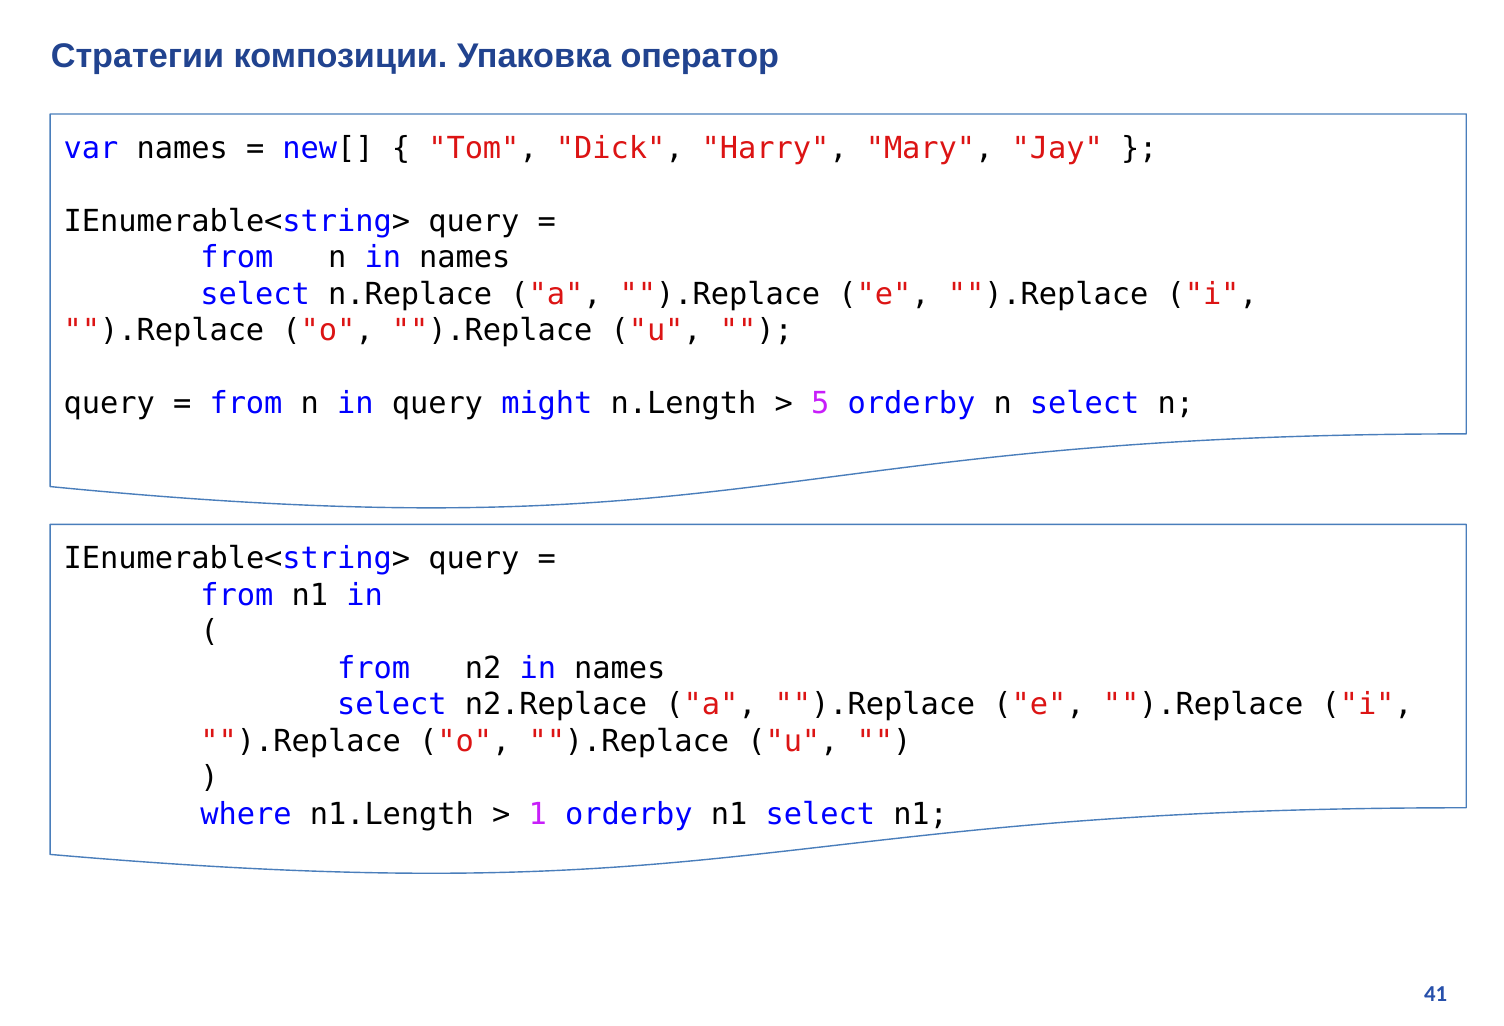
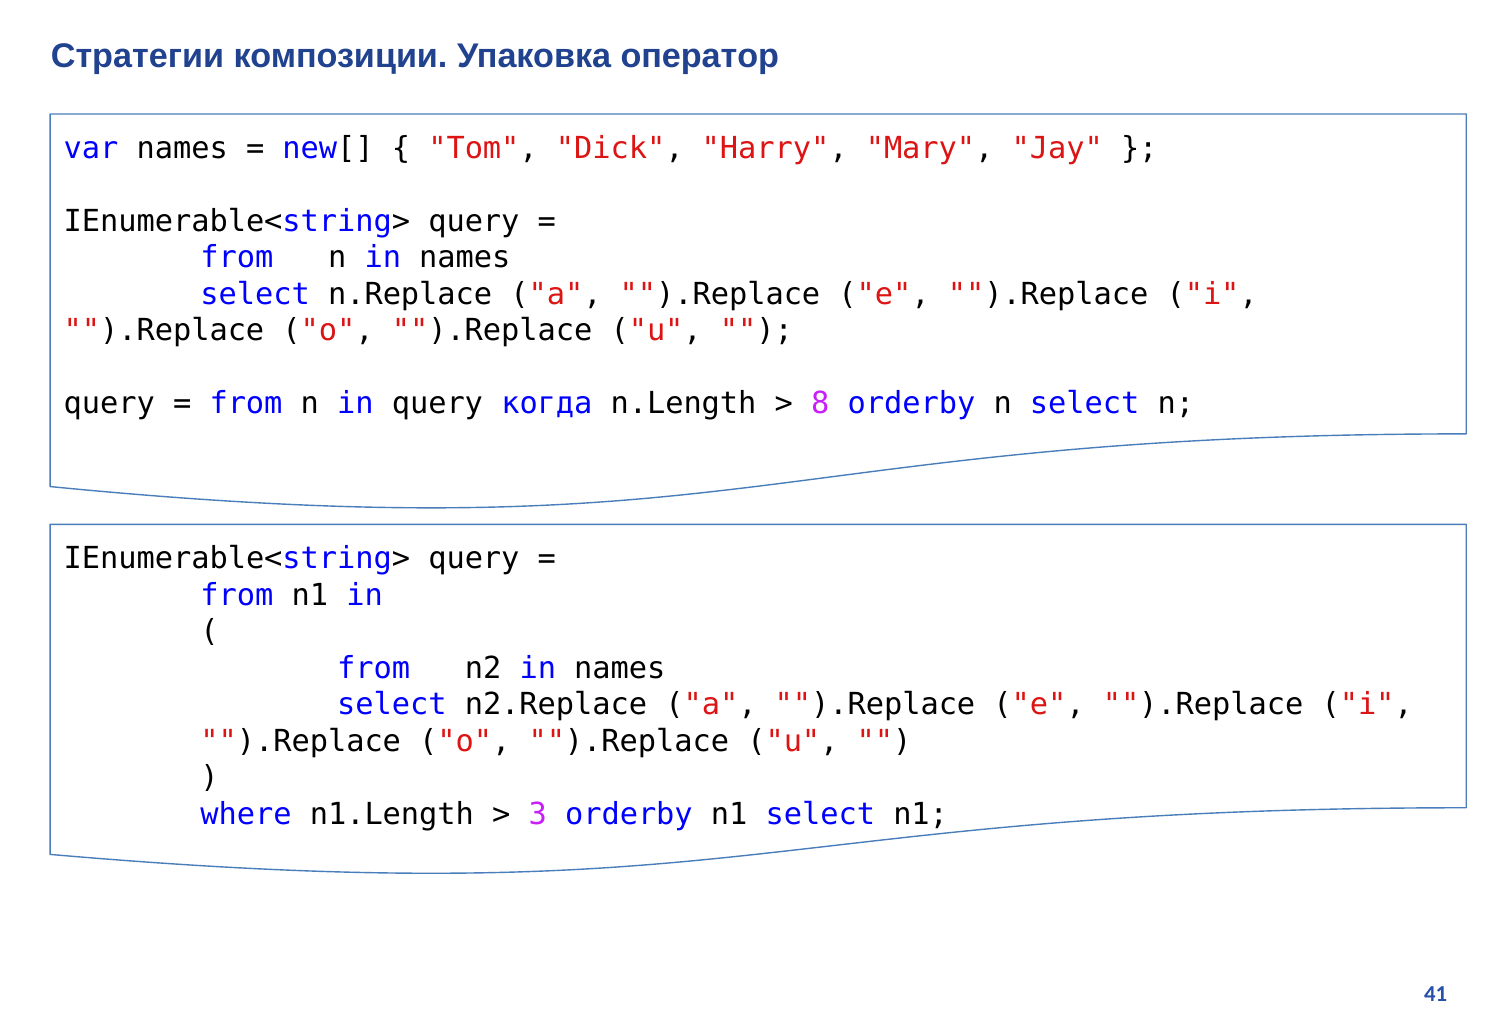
might: might -> когда (547, 403)
5: 5 -> 8 (820, 403)
1: 1 -> 3 (538, 814)
